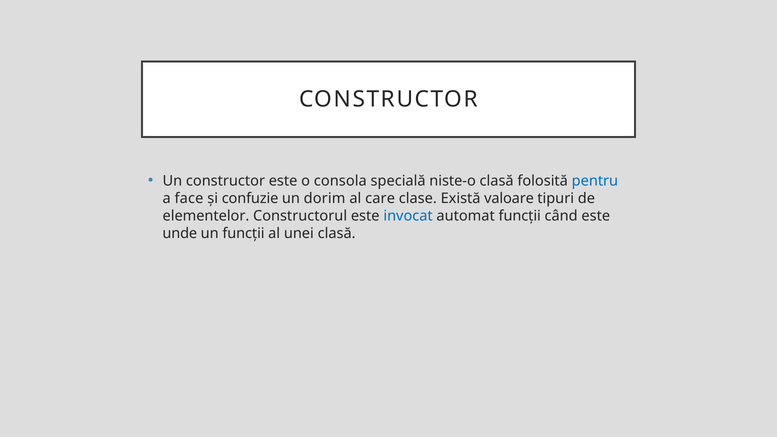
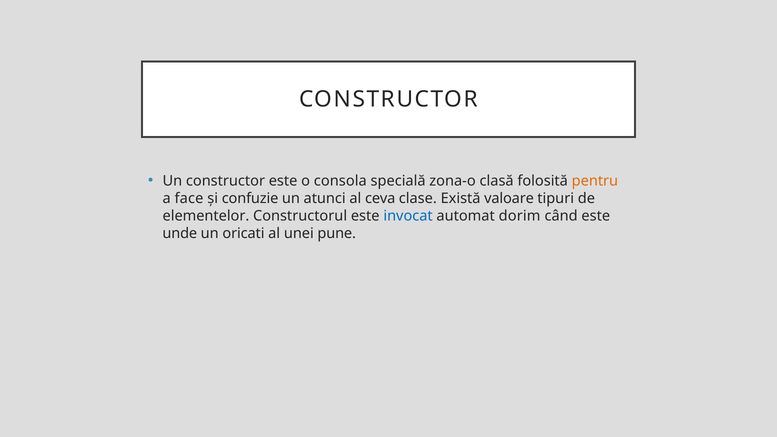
niste-o: niste-o -> zona-o (453, 181)
pentru colour: blue -> orange (595, 181)
dorim: dorim -> atunci (325, 198)
care: care -> ceva (380, 198)
automat funcții: funcții -> dorim (520, 216)
un funcții: funcții -> oricati (243, 233)
unei clasă: clasă -> pune (337, 233)
